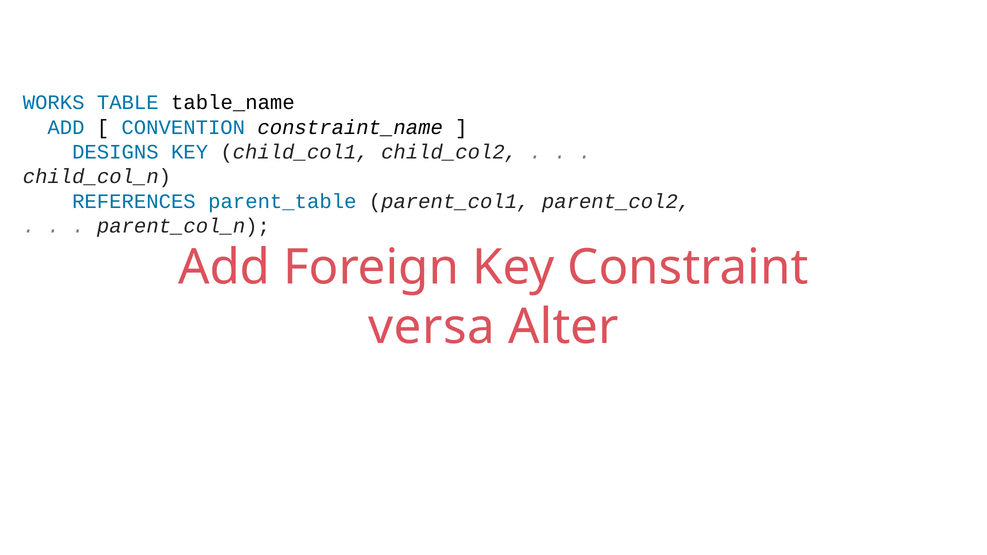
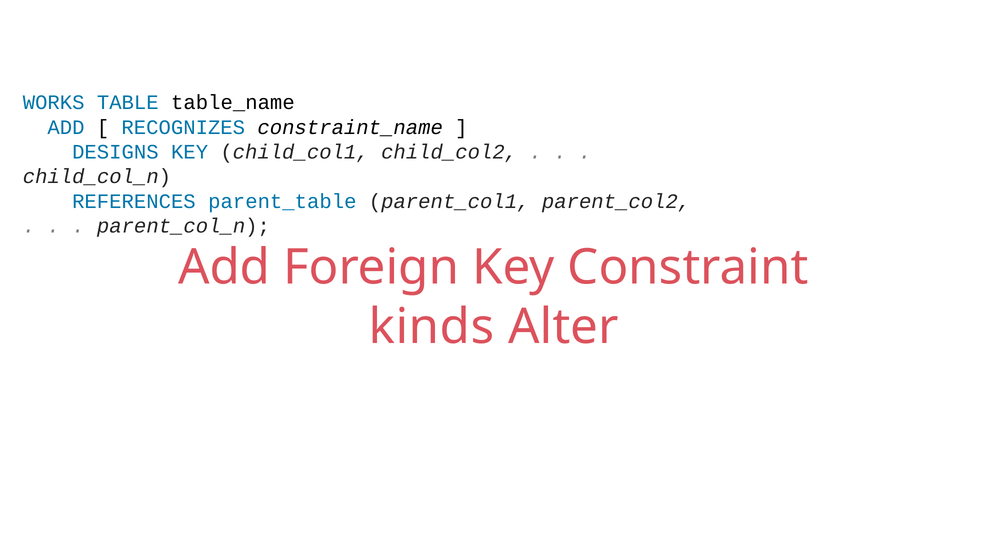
CONVENTION: CONVENTION -> RECOGNIZES (183, 127)
versa: versa -> kinds (432, 327)
